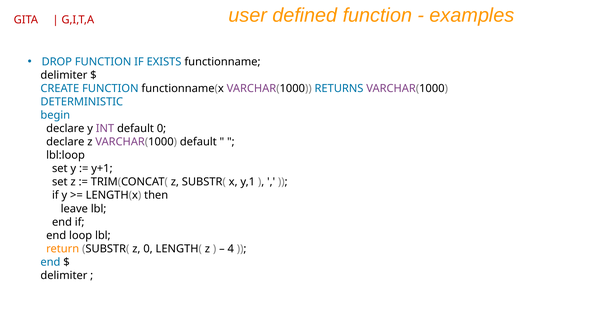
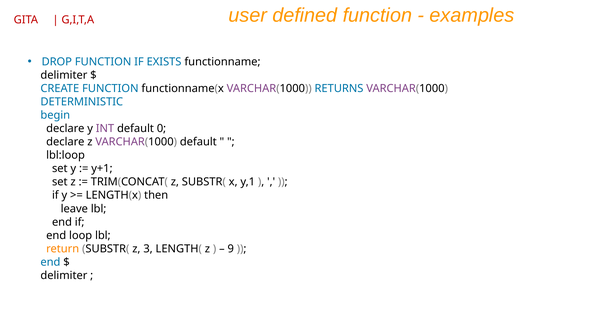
z 0: 0 -> 3 (148, 248)
4: 4 -> 9 (231, 248)
